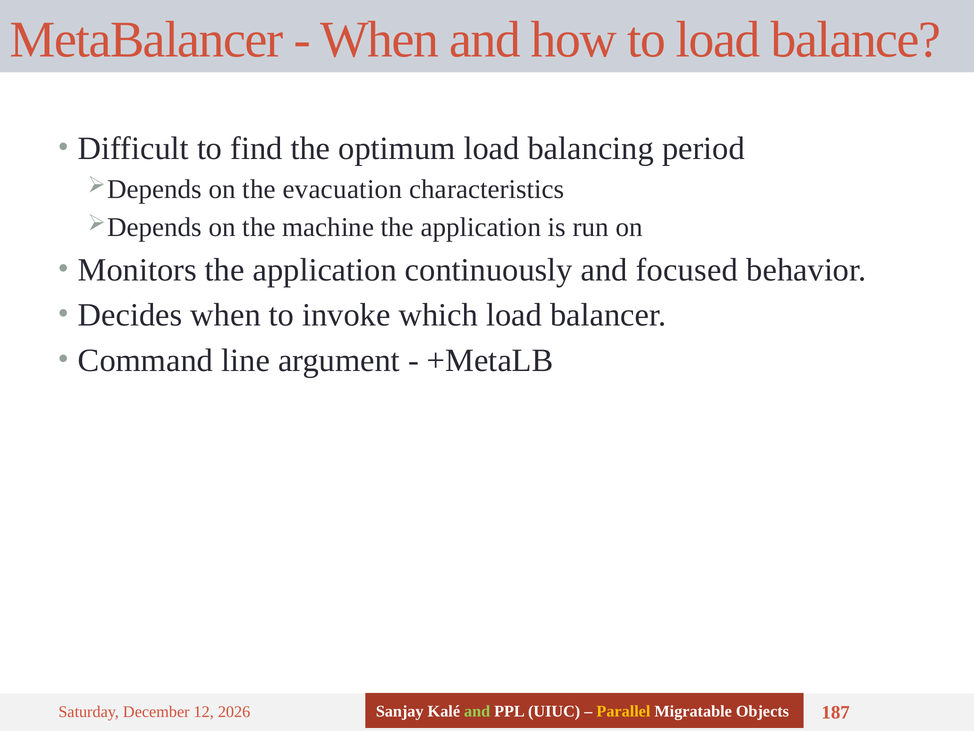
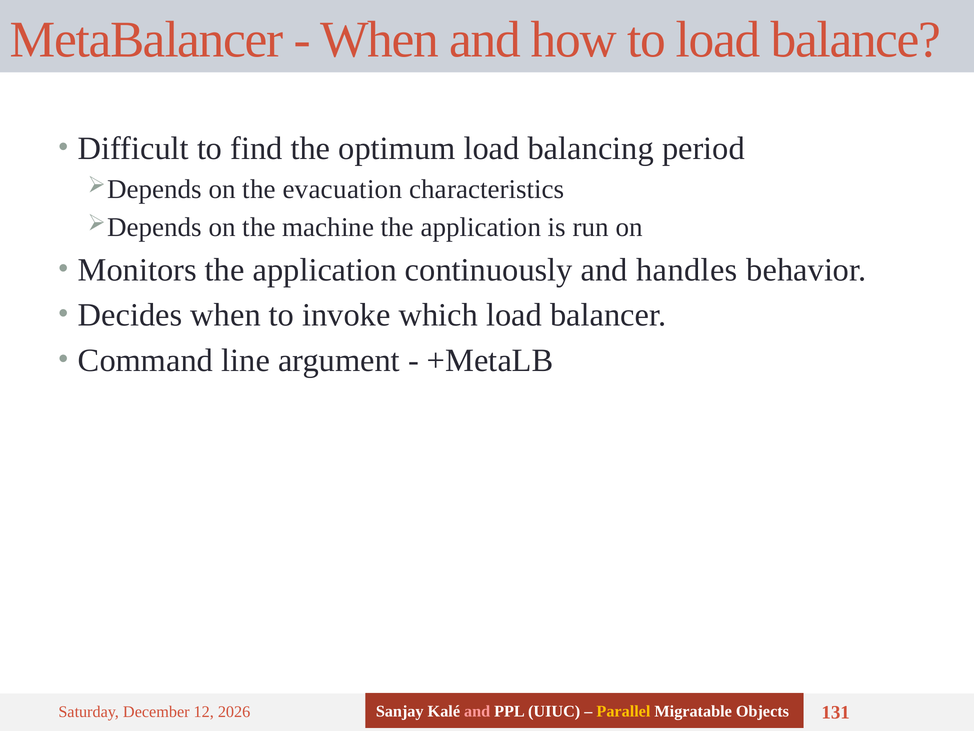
focused: focused -> handles (687, 270)
and colour: light green -> pink (477, 711)
187: 187 -> 131 (836, 712)
